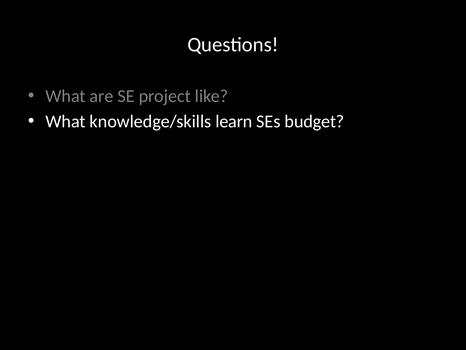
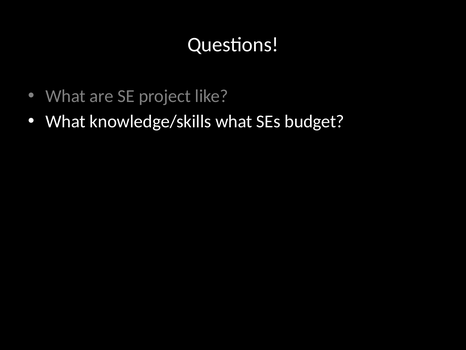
knowledge/skills learn: learn -> what (234, 121)
